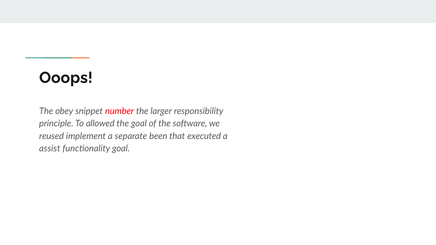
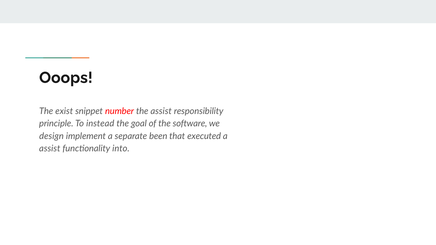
obey: obey -> exist (64, 111)
the larger: larger -> assist (161, 111)
allowed: allowed -> instead (100, 124)
reused: reused -> design (51, 136)
functionality goal: goal -> into (121, 149)
